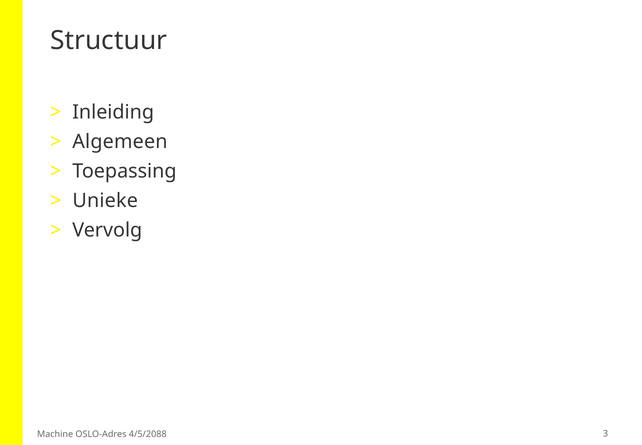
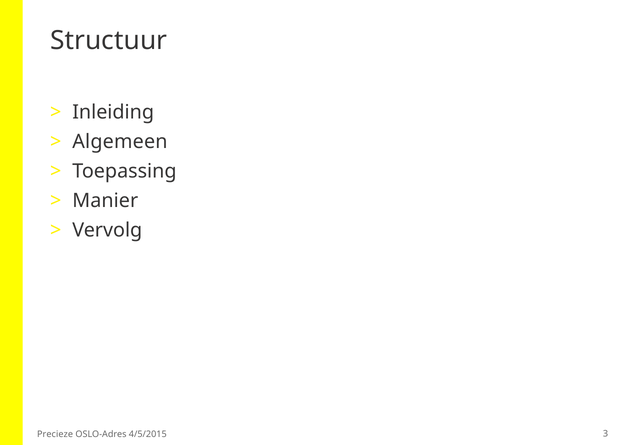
Unieke: Unieke -> Manier (105, 201)
Machine: Machine -> Precieze (55, 434)
4/5/2088: 4/5/2088 -> 4/5/2015 (148, 434)
